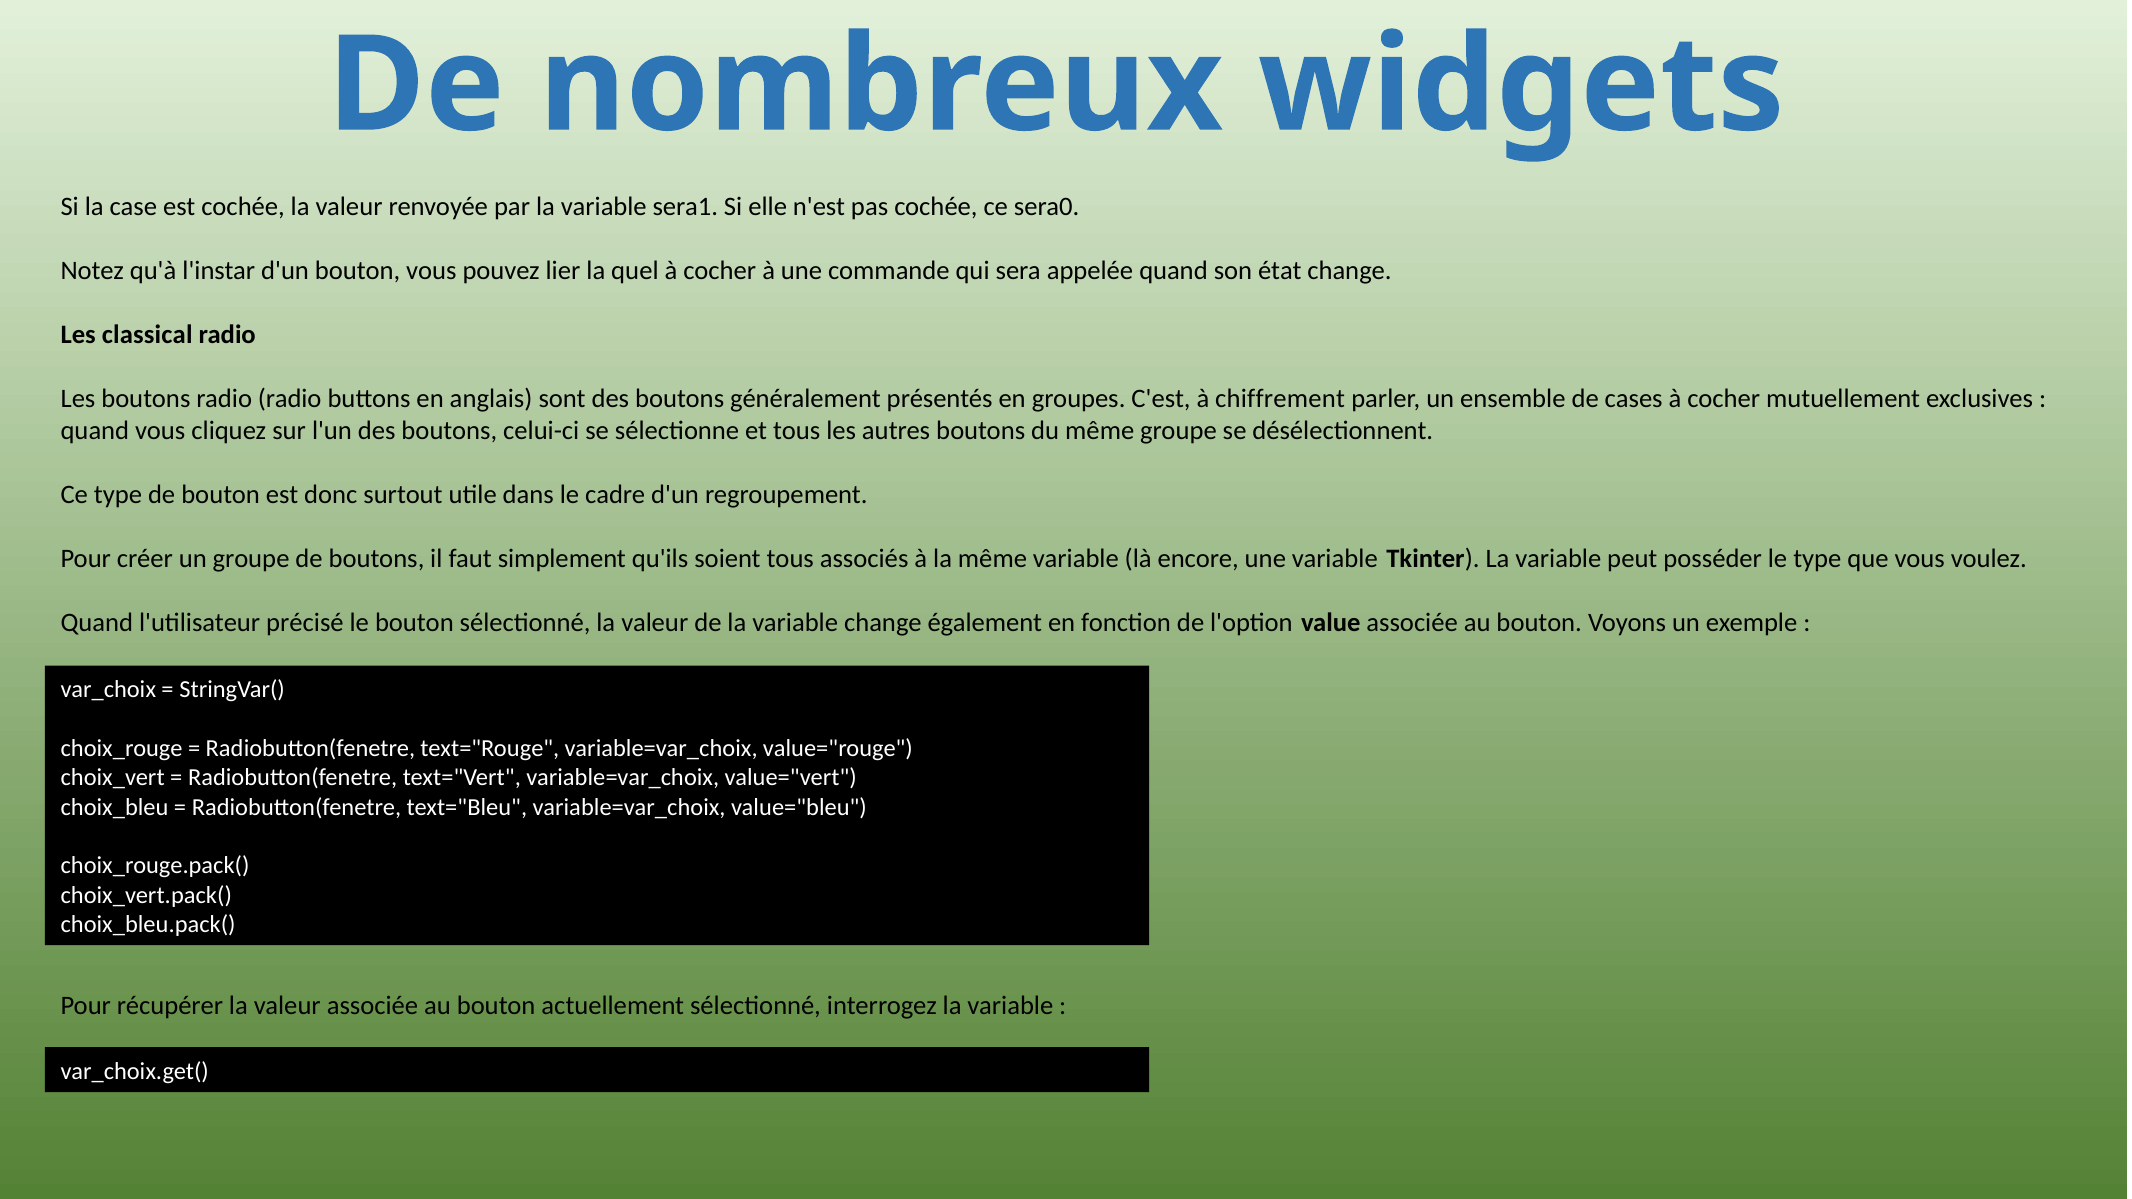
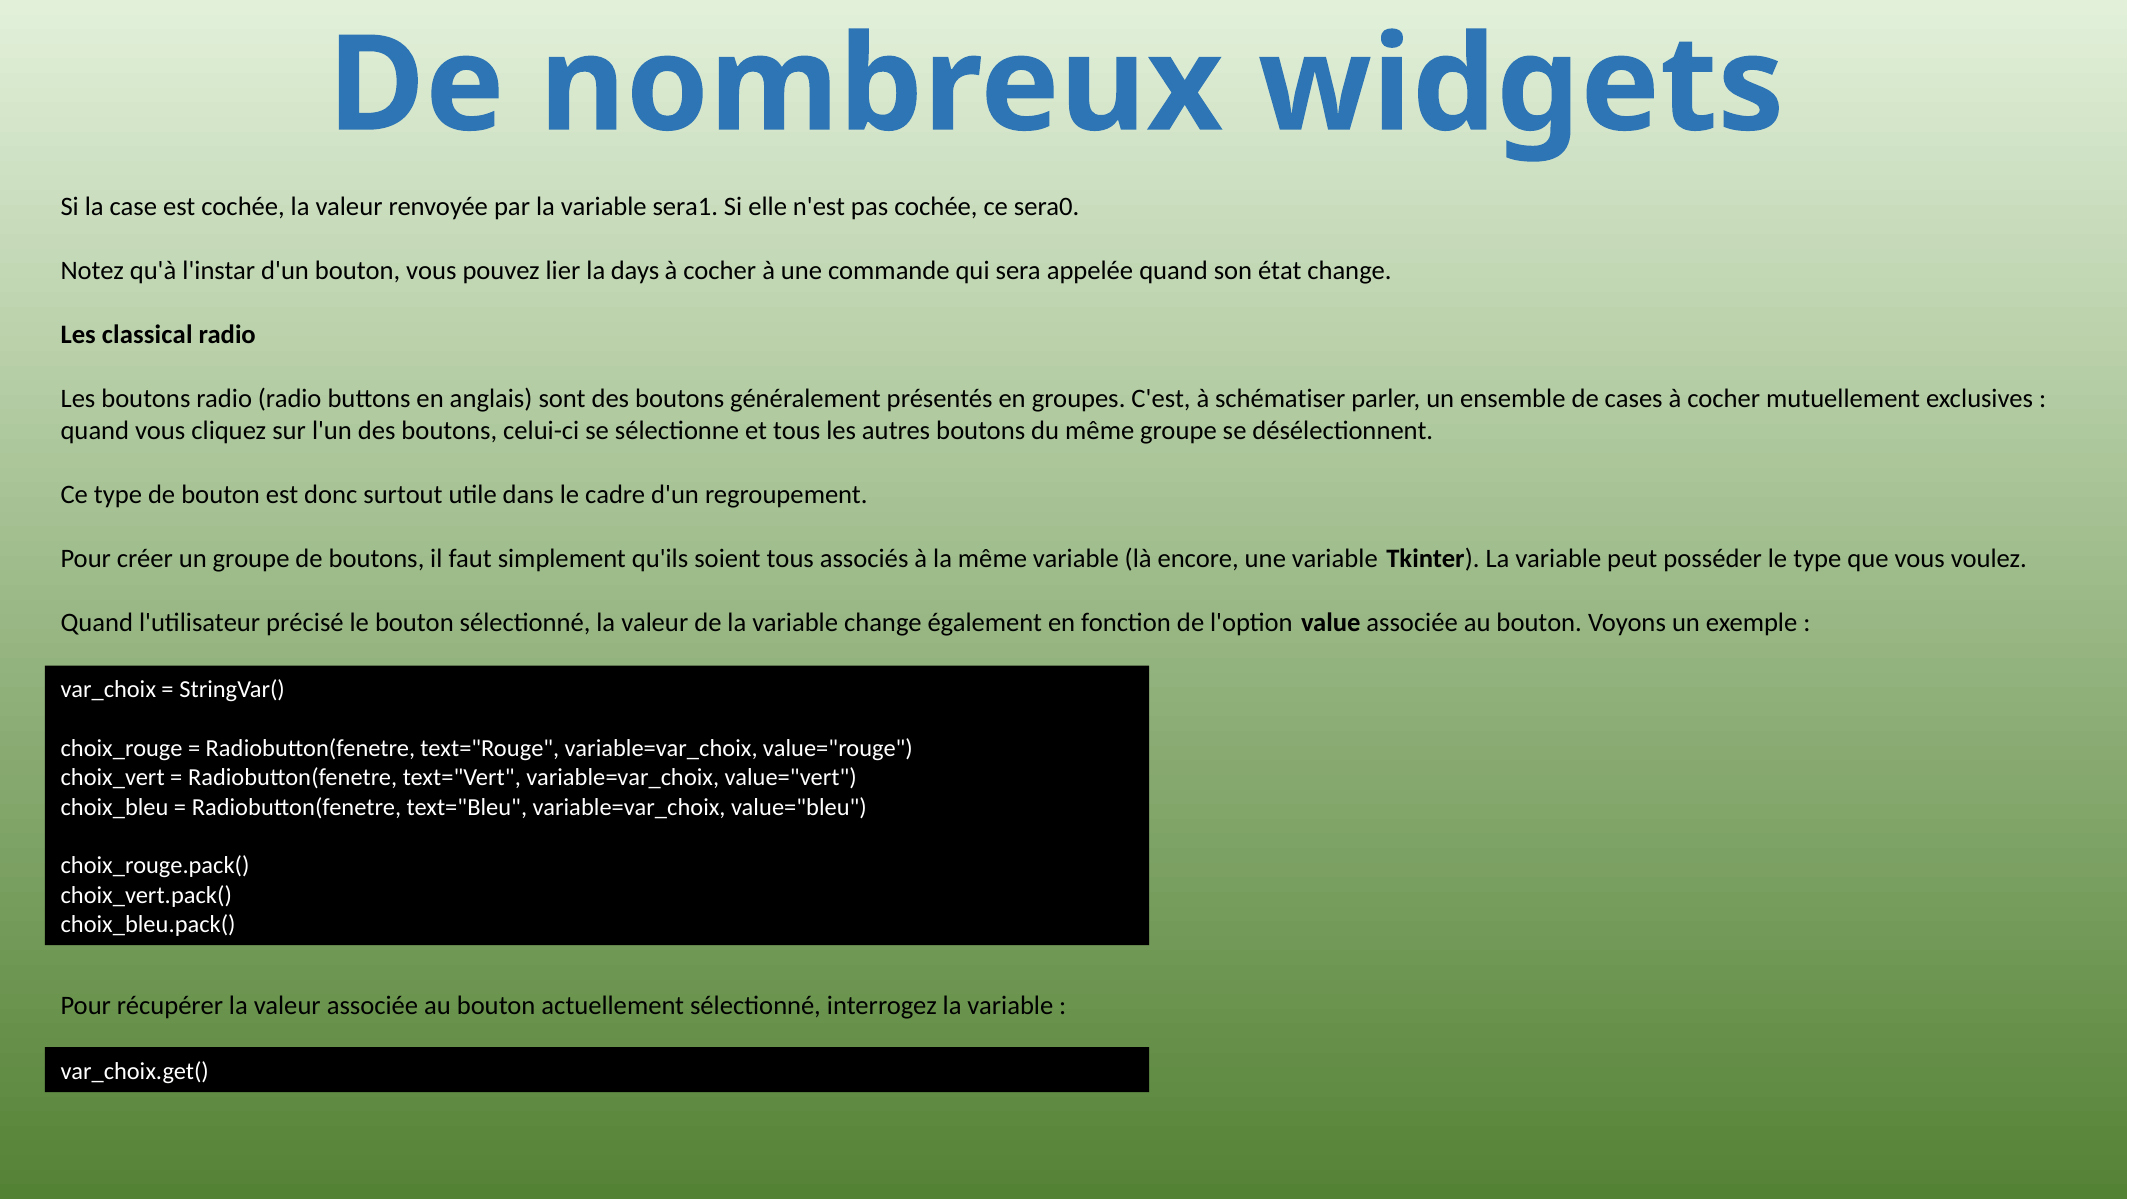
quel: quel -> days (635, 271)
chiffrement: chiffrement -> schématiser (1280, 399)
